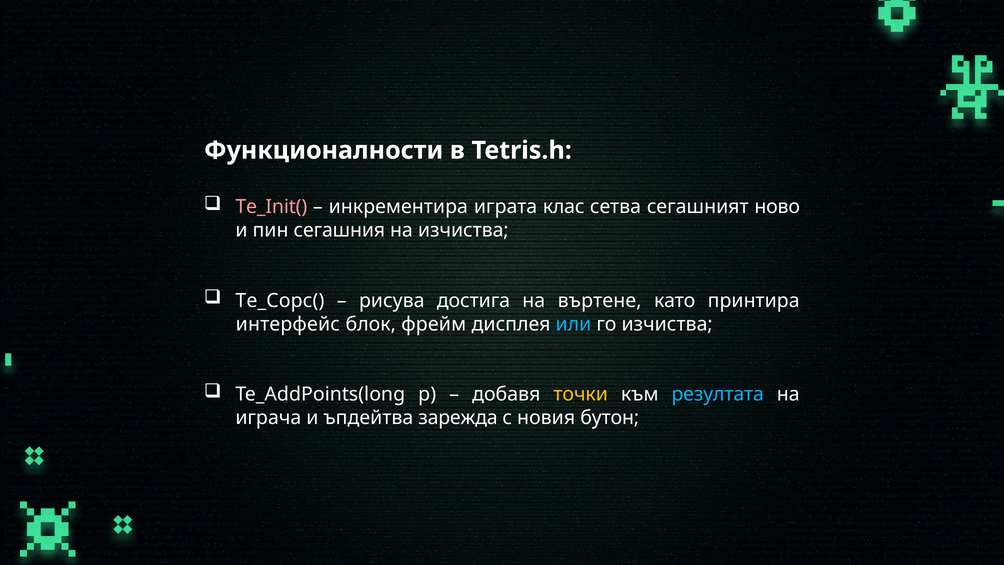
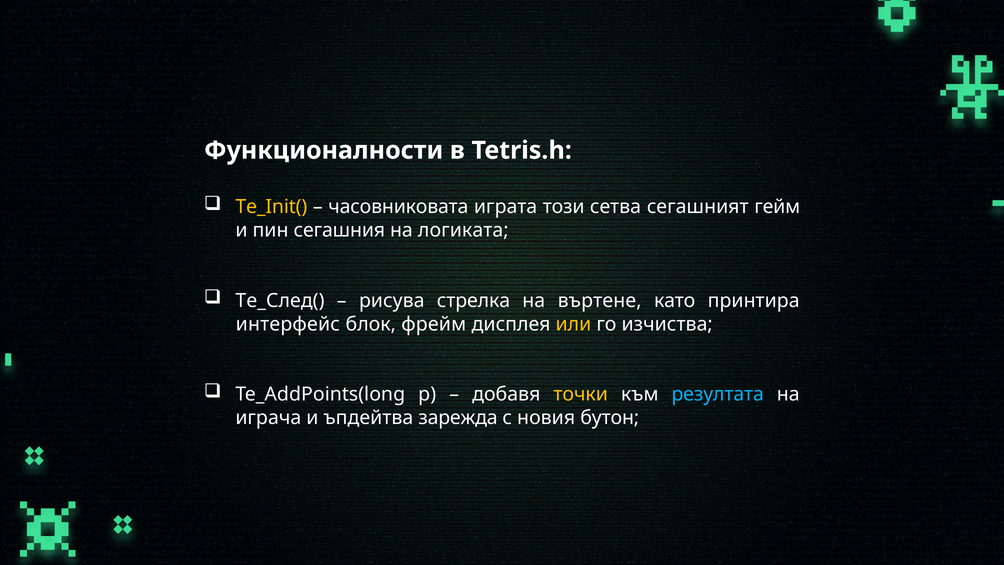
Te_Init( colour: pink -> yellow (271, 207)
инкрементира: инкрементира -> часовниковата (398, 207)
клас: клас -> този (564, 207)
ново: ново -> гейм (777, 207)
на изчиства: изчиства -> логиката (463, 230)
Te_Сорс(: Te_Сорс( -> Te_След( (280, 301)
достига: достига -> стрелка (473, 301)
или colour: light blue -> yellow (573, 324)
